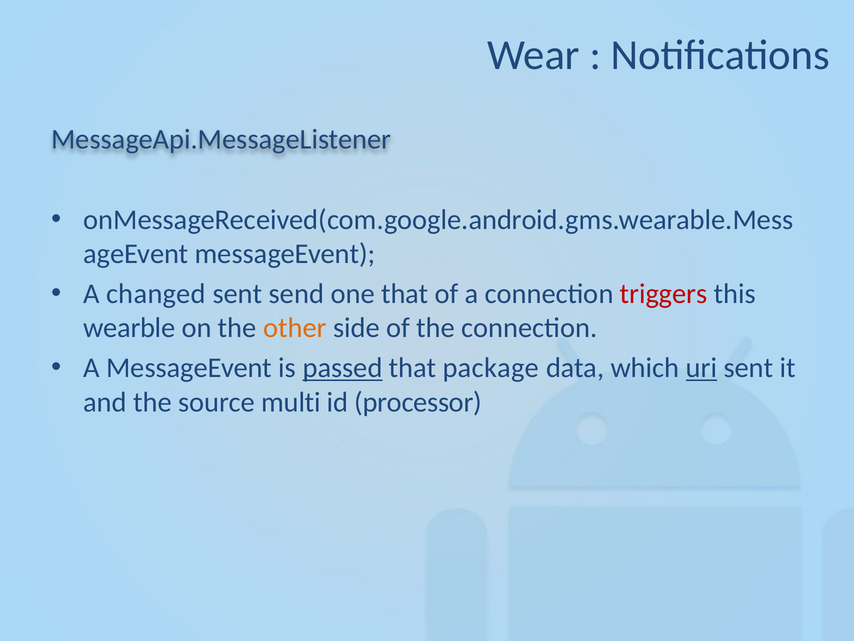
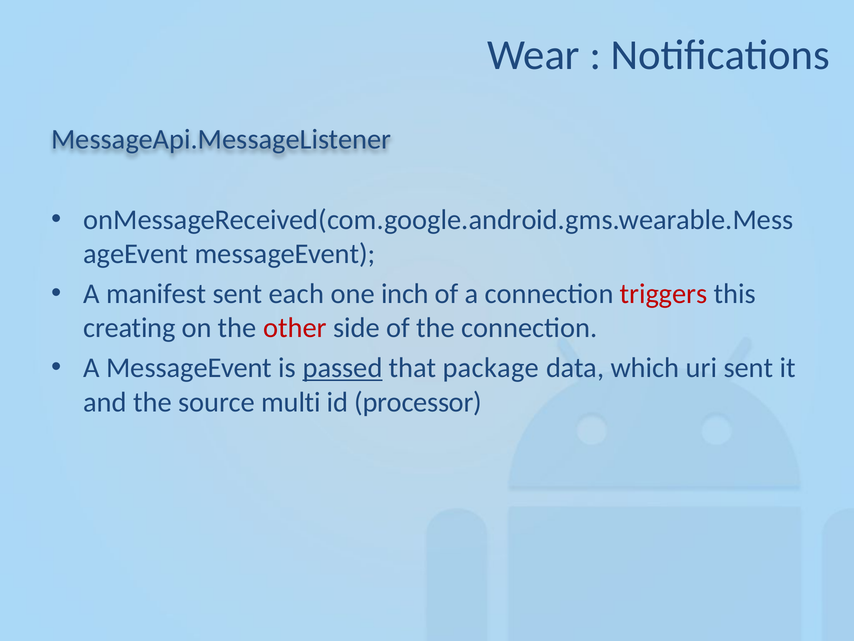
changed: changed -> manifest (156, 294)
send: send -> each (296, 294)
one that: that -> inch (405, 294)
wearble: wearble -> creating (129, 328)
other colour: orange -> red (295, 328)
uri underline: present -> none (702, 368)
